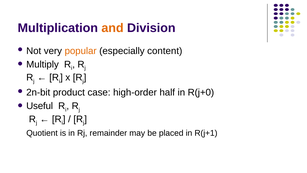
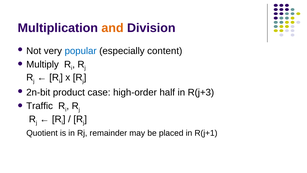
popular colour: orange -> blue (81, 51)
R(j+0: R(j+0 -> R(j+3 (201, 92)
Useful: Useful -> Traffic (40, 106)
